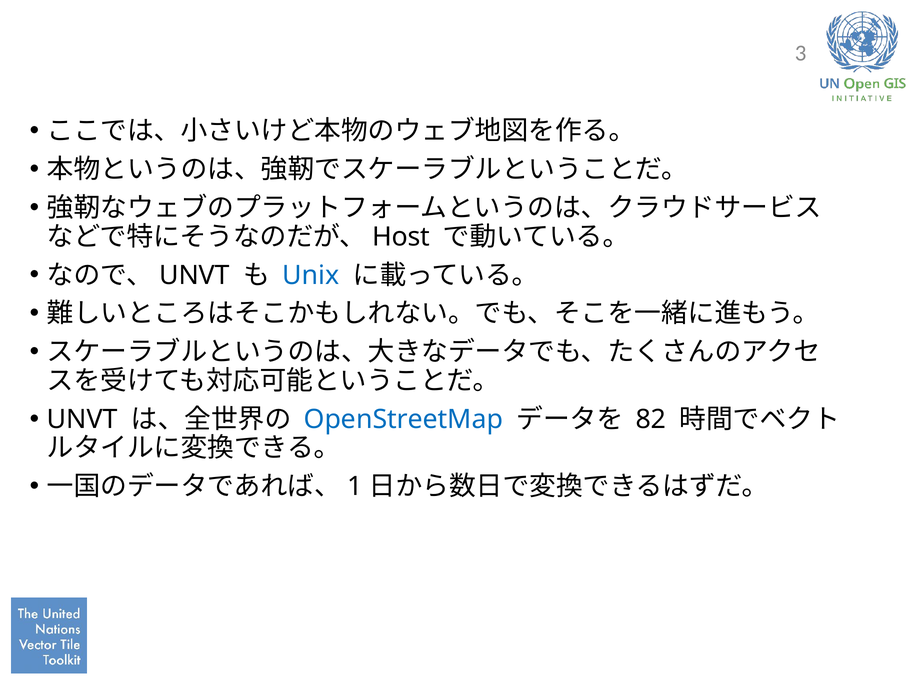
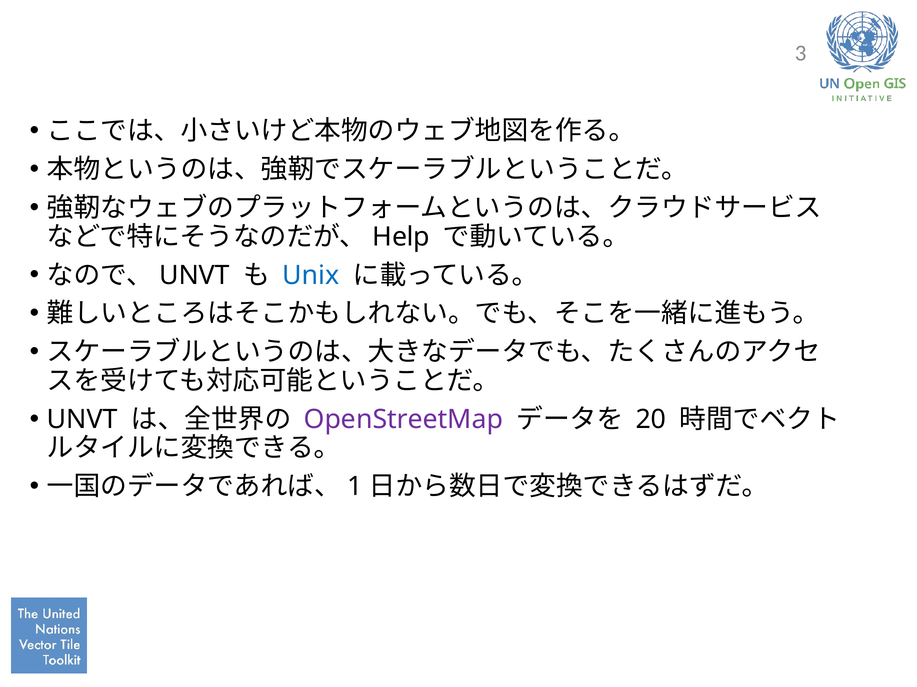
Host: Host -> Help (401, 237)
OpenStreetMap colour: blue -> purple (403, 420)
82: 82 -> 20 (651, 420)
